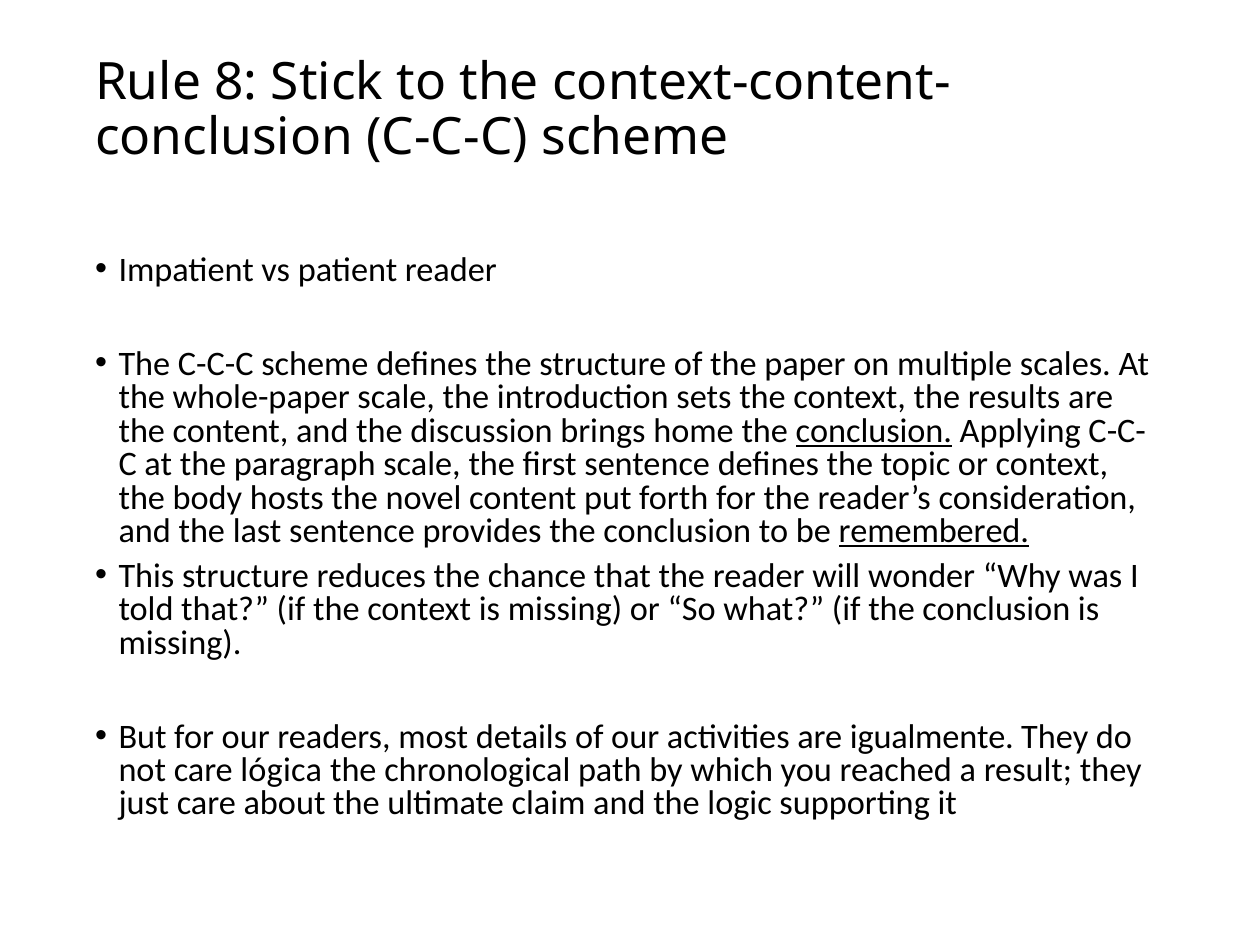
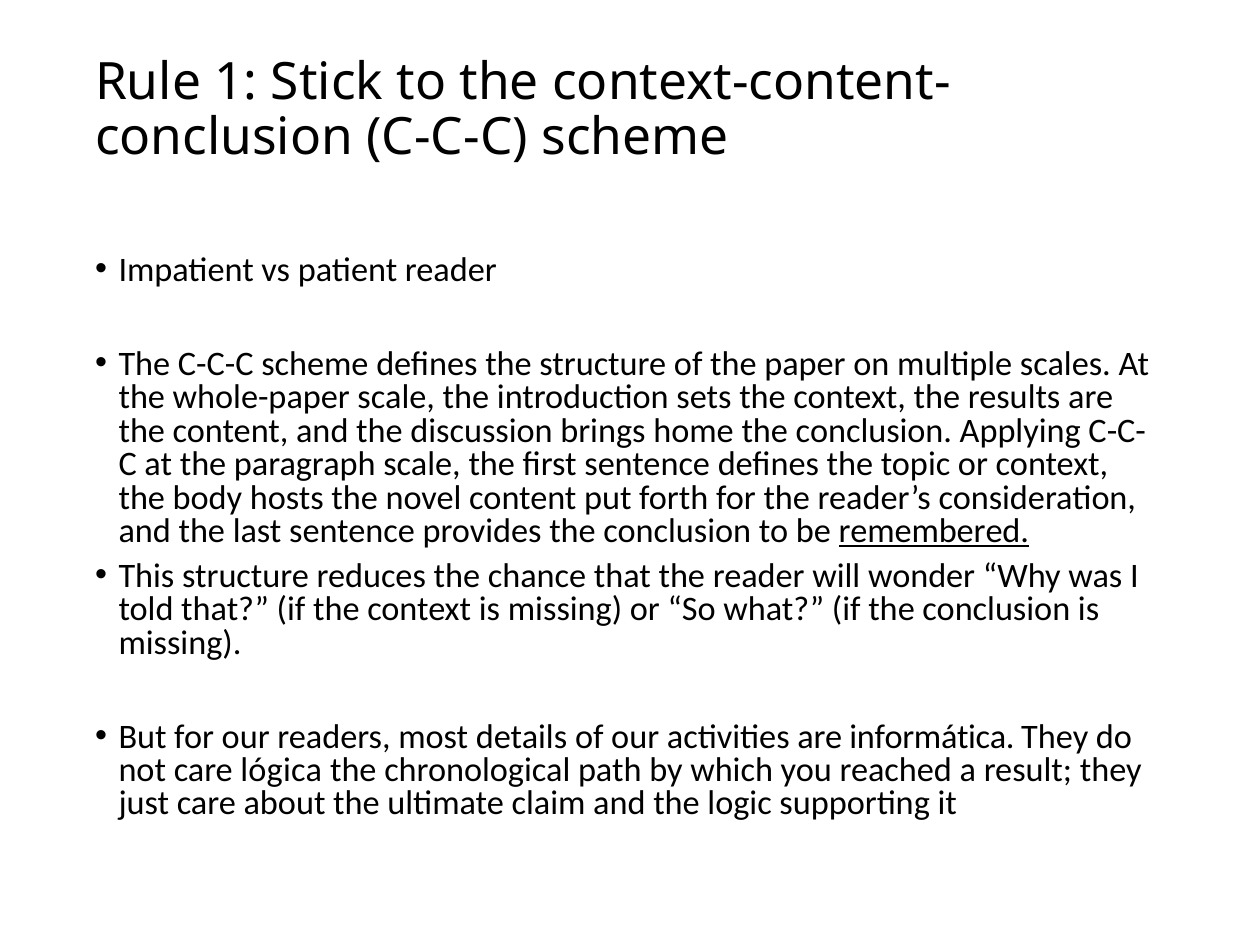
8: 8 -> 1 (236, 82)
conclusion underline: present -> none (874, 431)
igualmente: igualmente -> informática (932, 736)
